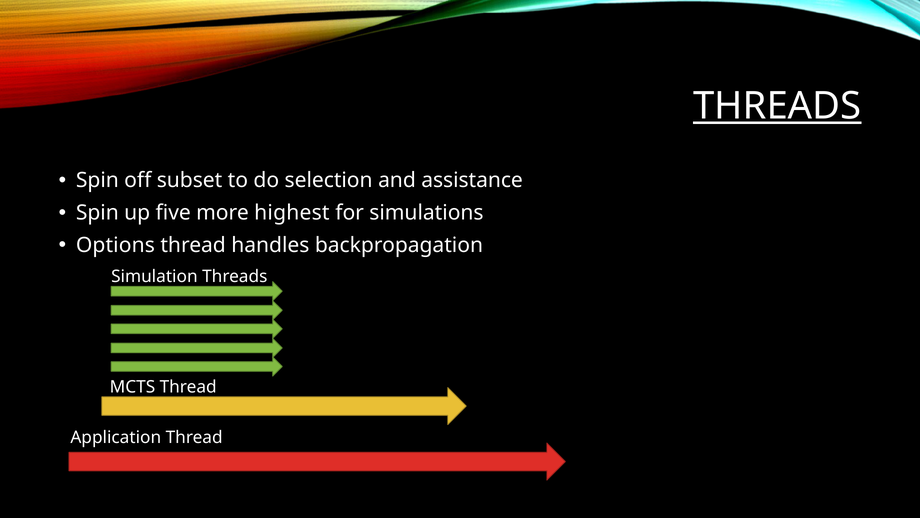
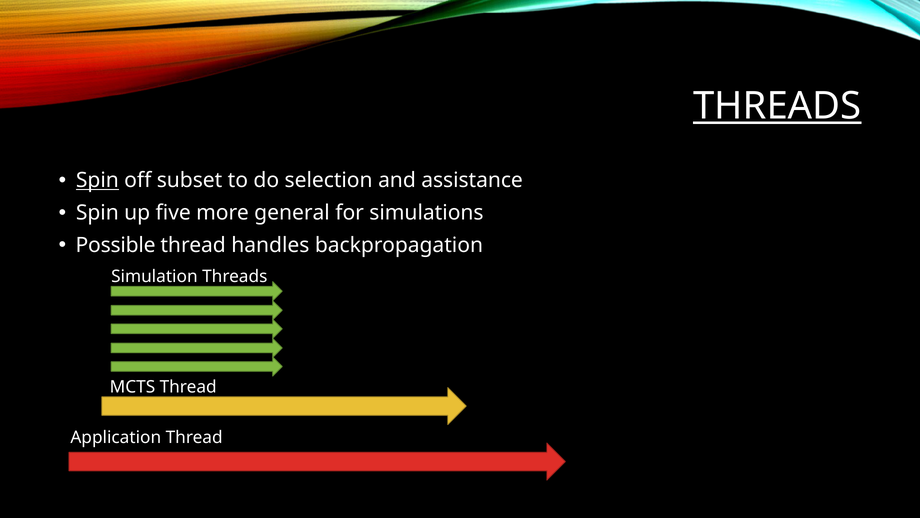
Spin underline: none -> present (97, 180)
highest: highest -> general (292, 213)
Options: Options -> Possible (116, 245)
